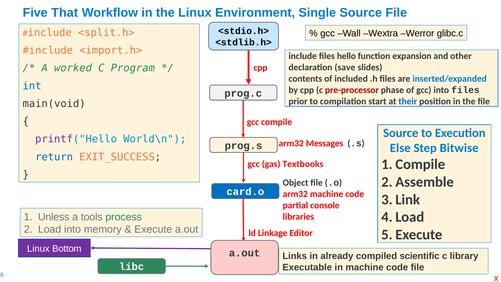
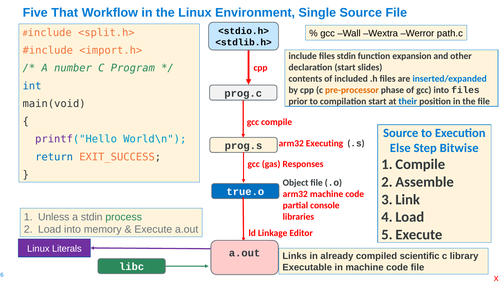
glibc.c: glibc.c -> path.c (450, 33)
files hello: hello -> stdin (346, 56)
worked: worked -> number (73, 68)
declaration save: save -> start (345, 67)
pre-processor colour: red -> orange (352, 90)
Messages: Messages -> Executing (325, 143)
Textbooks: Textbooks -> Responses (303, 164)
card.o: card.o -> true.o (245, 192)
a tools: tools -> stdin (92, 217)
Bottom: Bottom -> Literals (67, 248)
